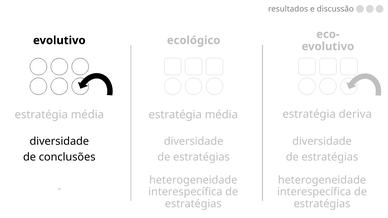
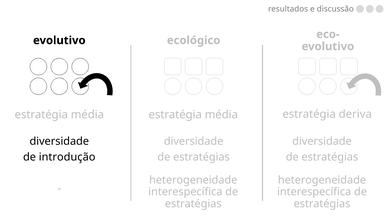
conclusões: conclusões -> introdução (67, 157)
